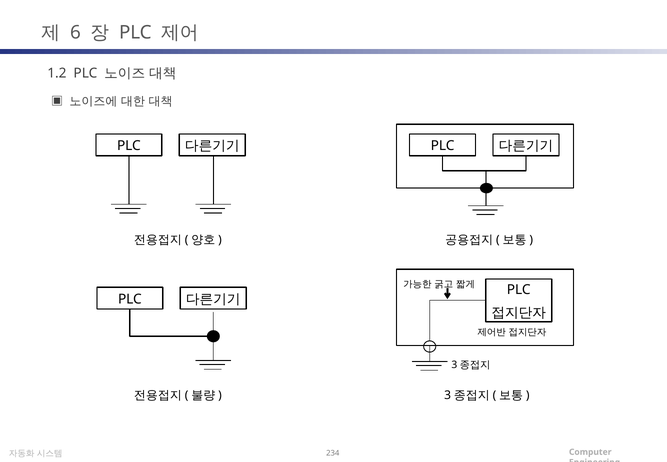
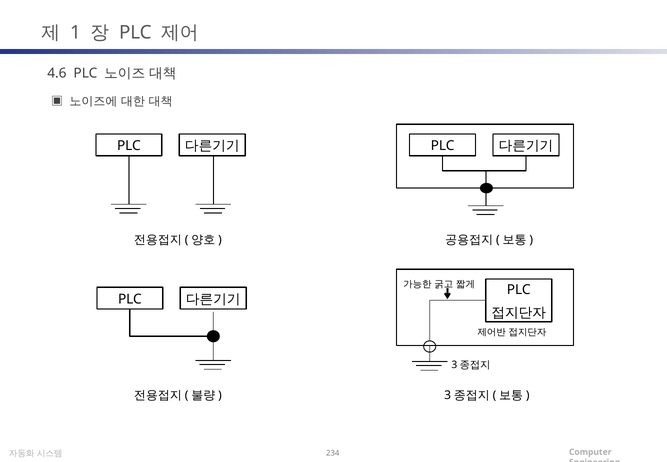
6: 6 -> 1 (75, 33)
1.2: 1.2 -> 4.6 (57, 73)
